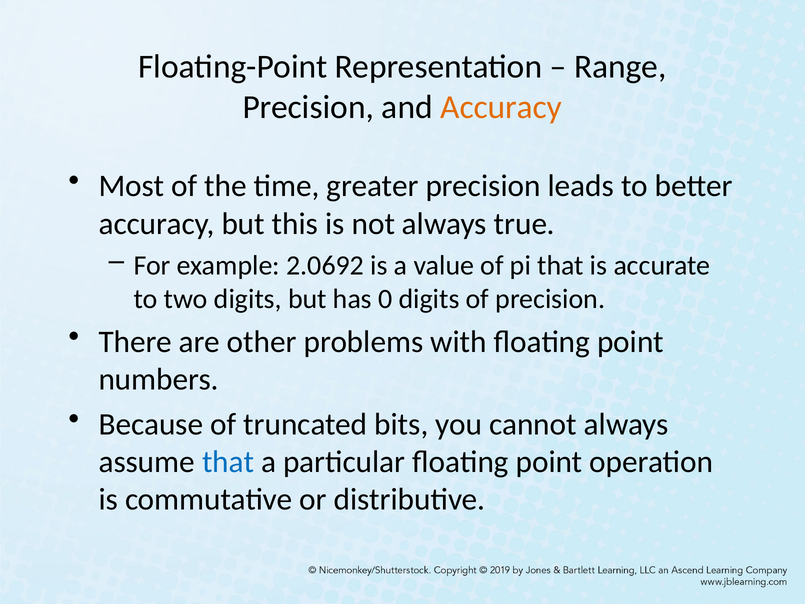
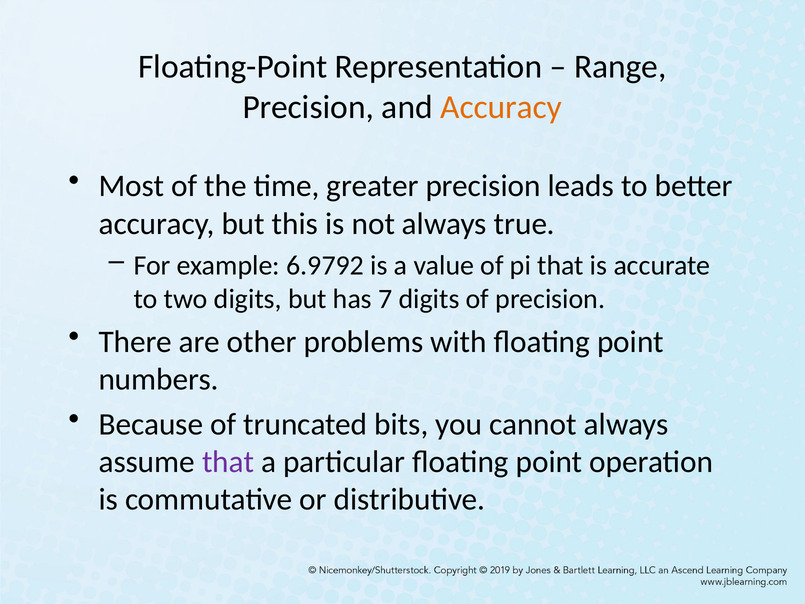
2.0692: 2.0692 -> 6.9792 (325, 265)
0: 0 -> 7 (385, 299)
that colour: blue -> purple (228, 462)
